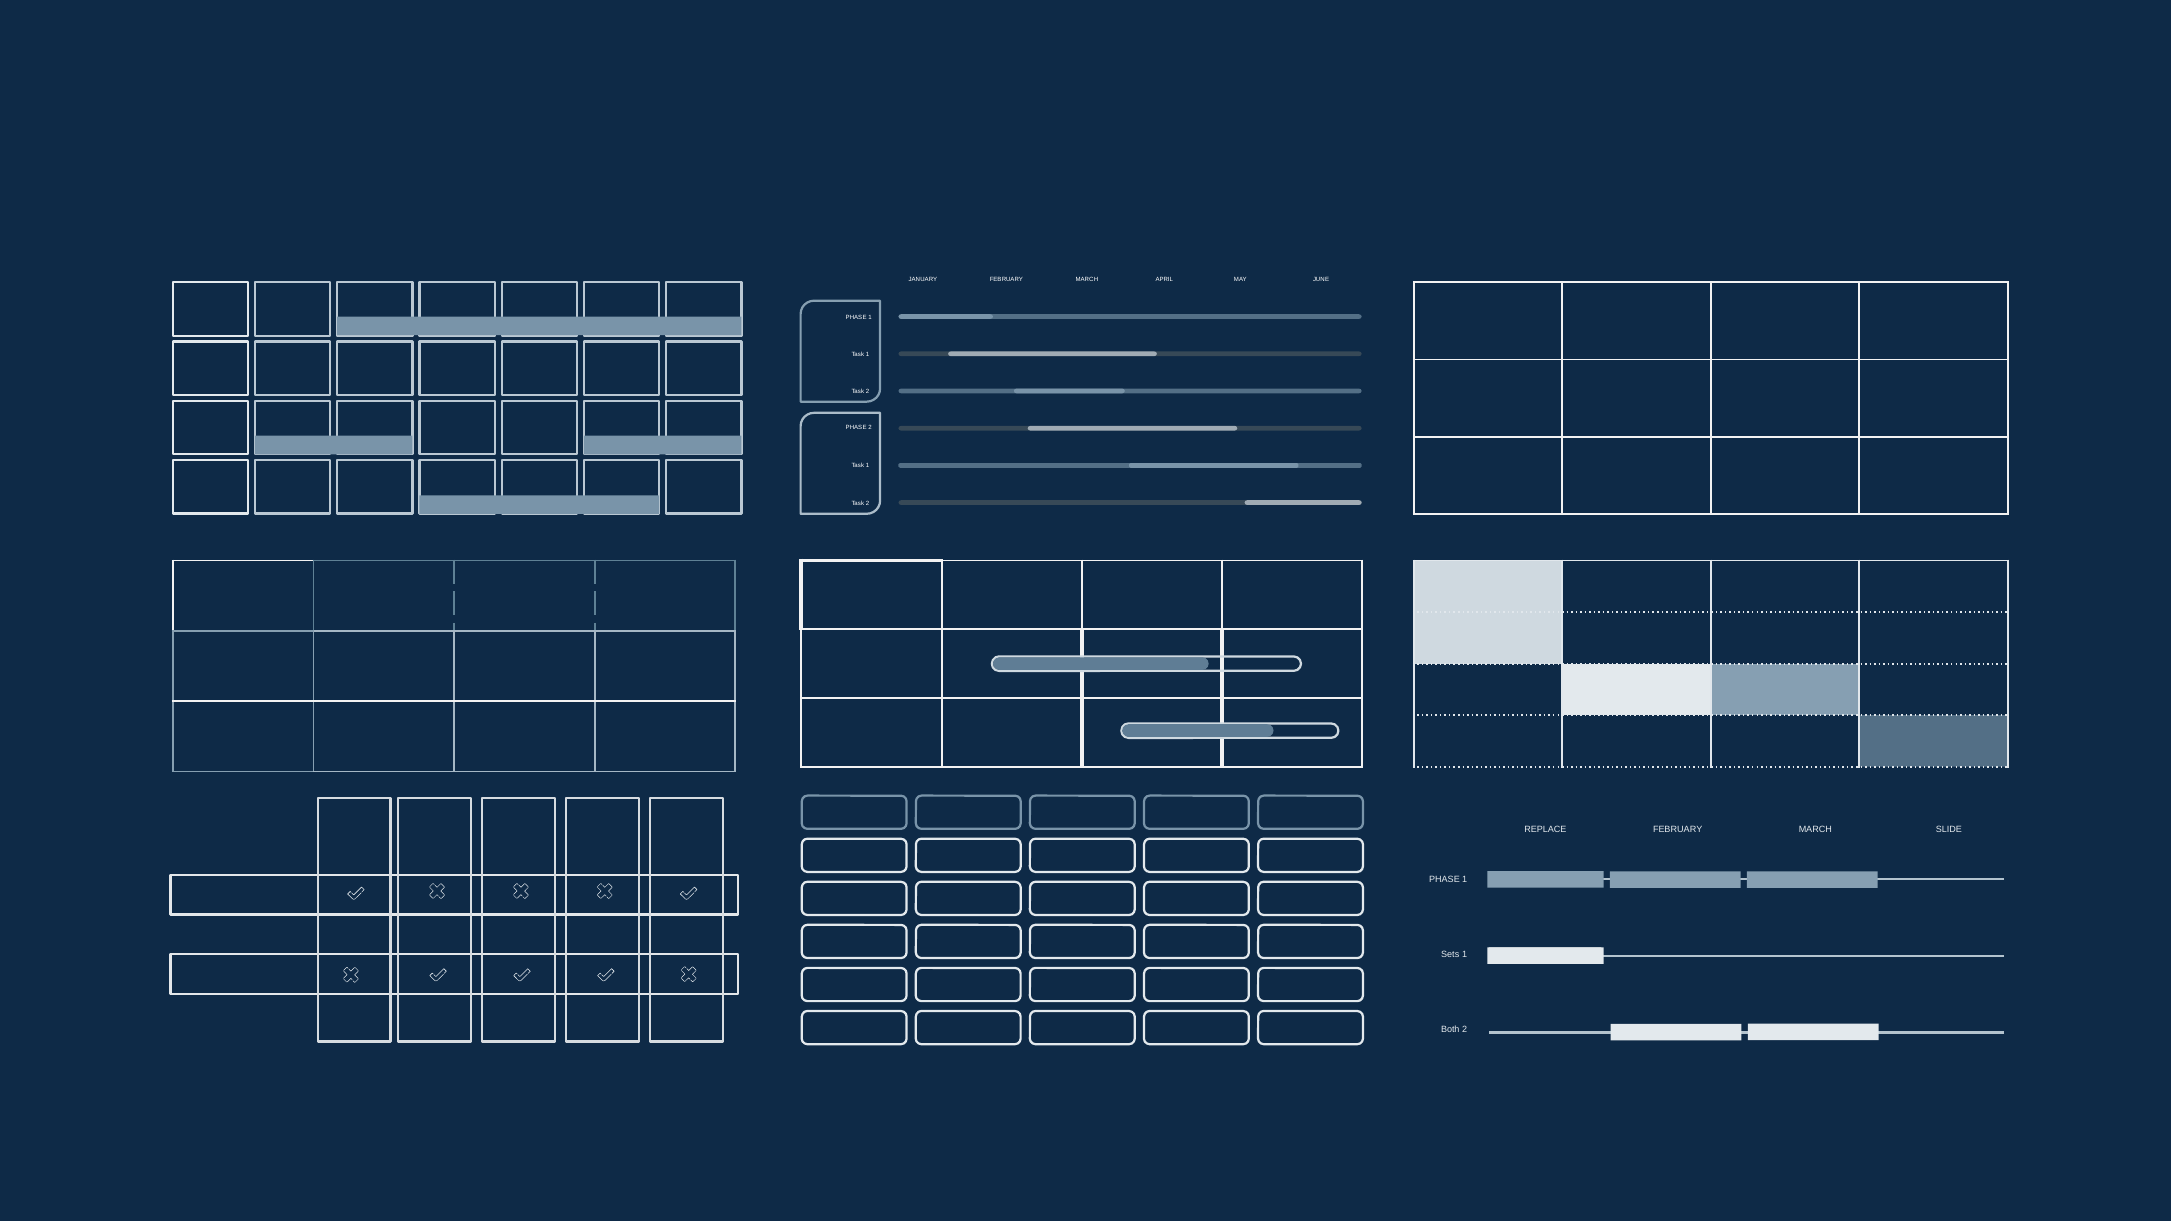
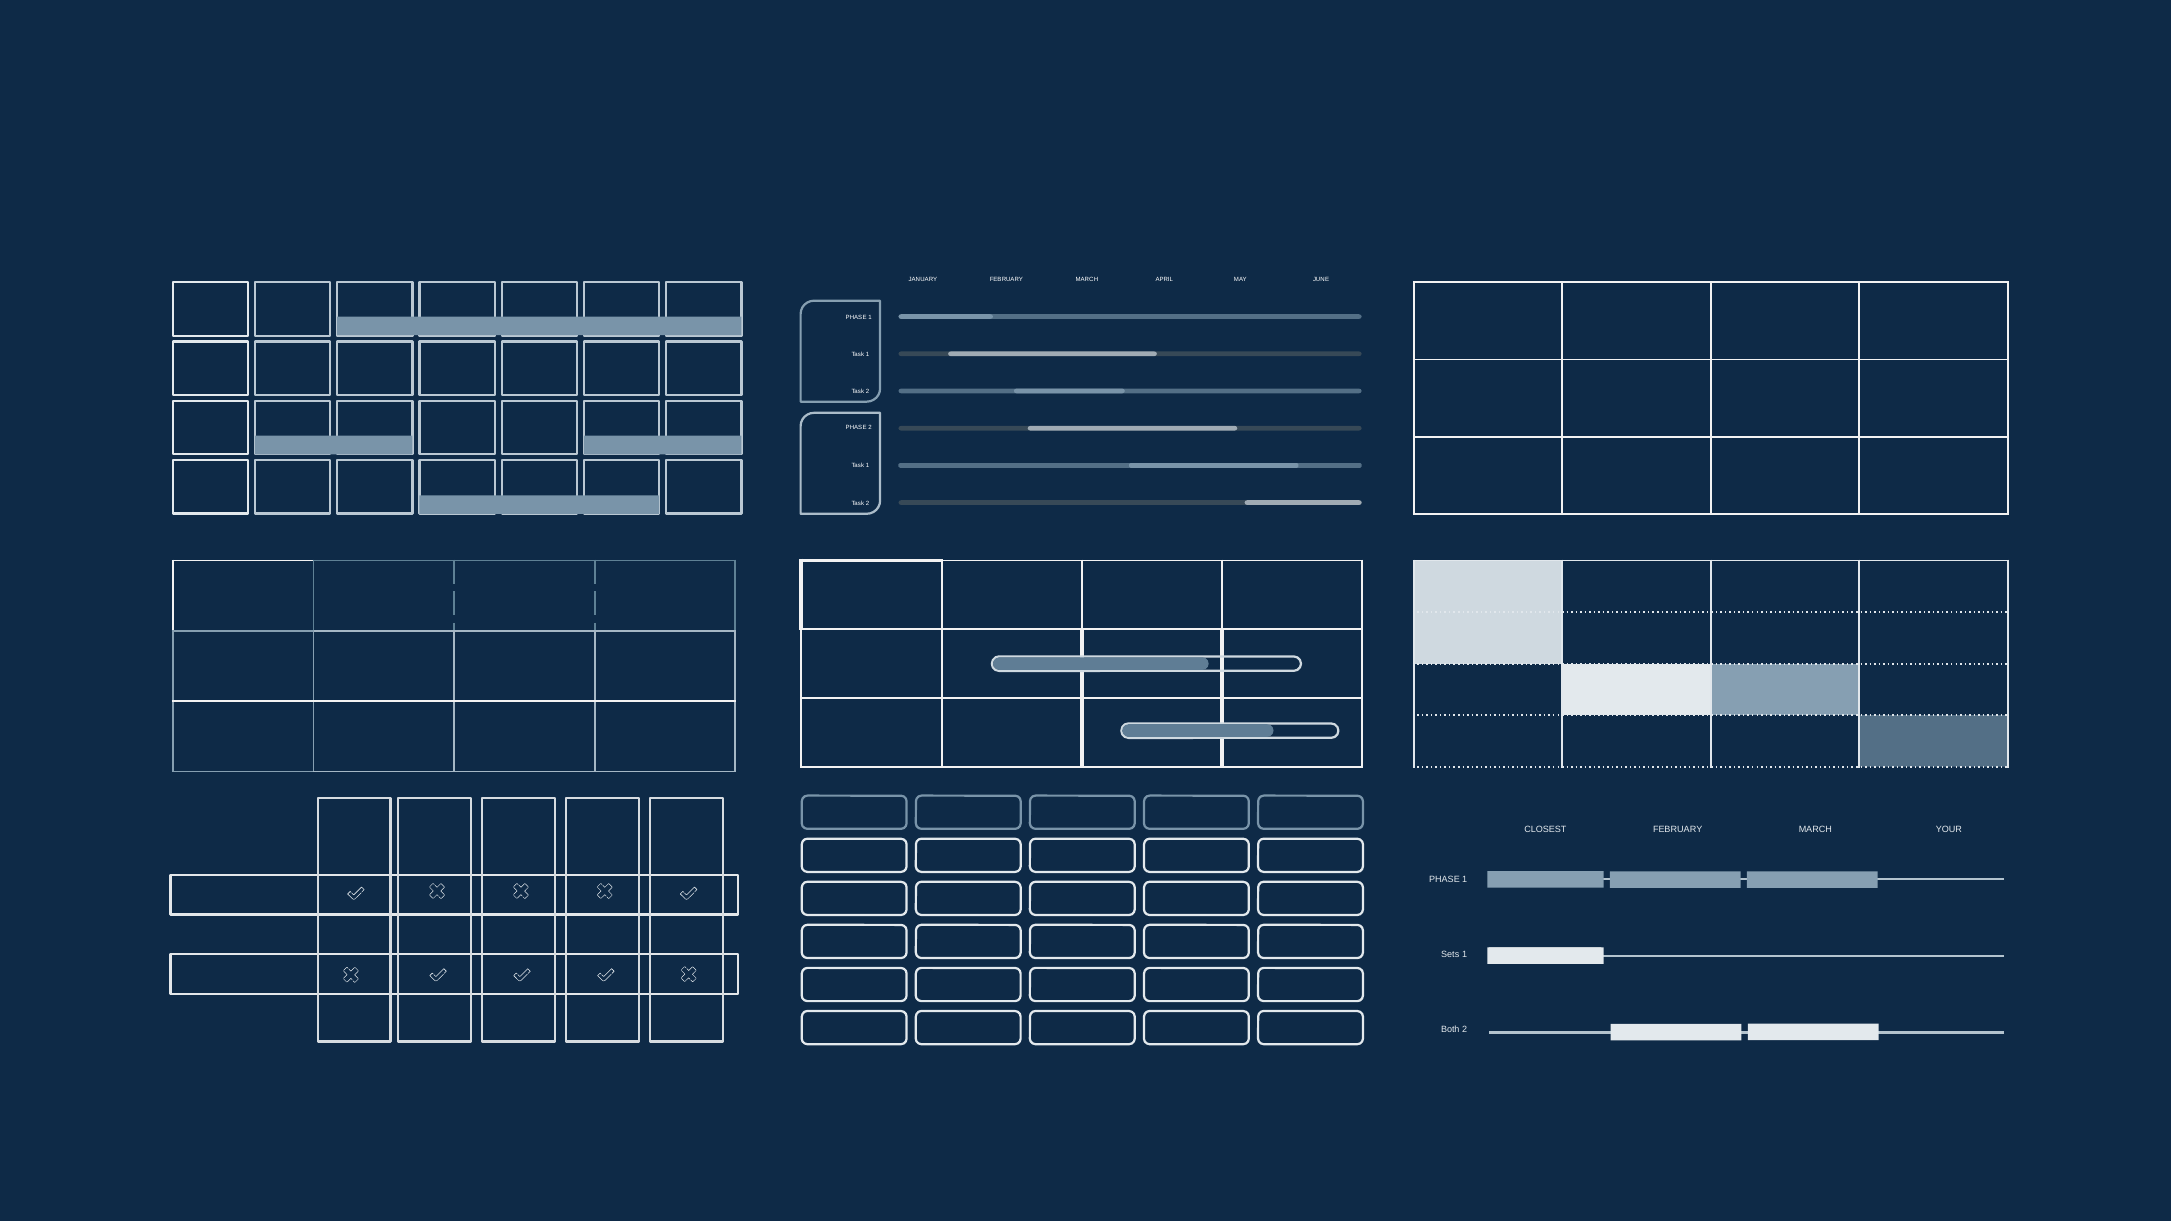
REPLACE: REPLACE -> CLOSEST (1545, 830)
SLIDE: SLIDE -> YOUR (1949, 830)
